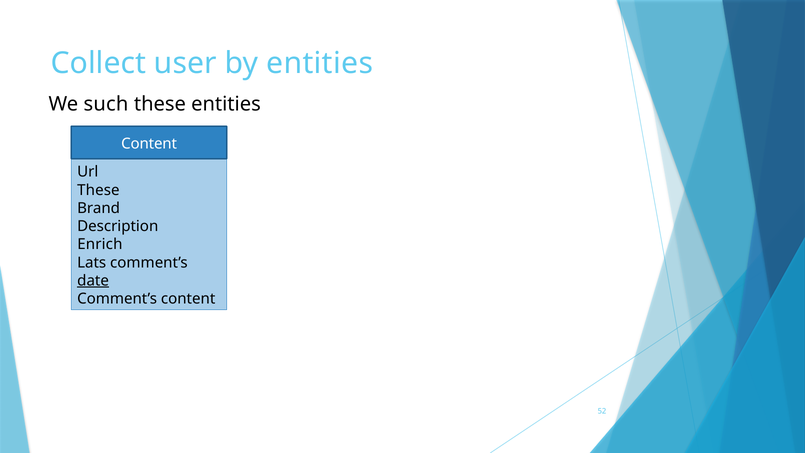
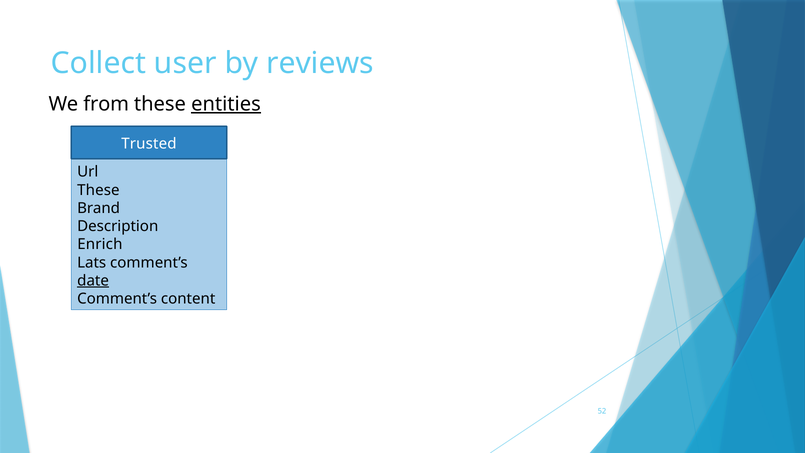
by entities: entities -> reviews (320, 63)
such: such -> from (106, 104)
entities underline: none -> present (226, 104)
Content: Content -> Trusted (149, 144)
